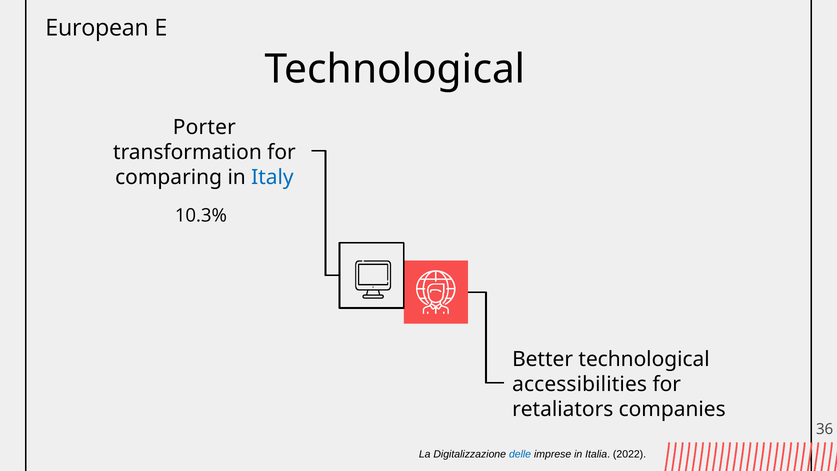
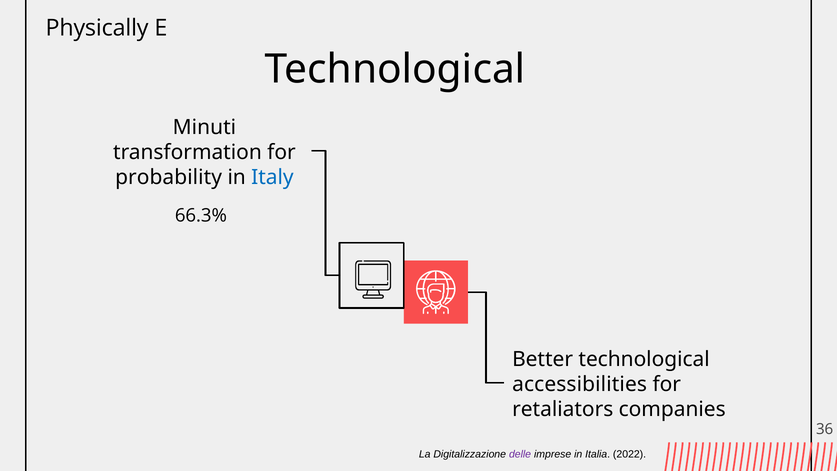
European: European -> Physically (97, 28)
Porter: Porter -> Minuti (204, 127)
comparing: comparing -> probability (169, 177)
10.3%: 10.3% -> 66.3% (201, 216)
delle colour: blue -> purple (520, 454)
